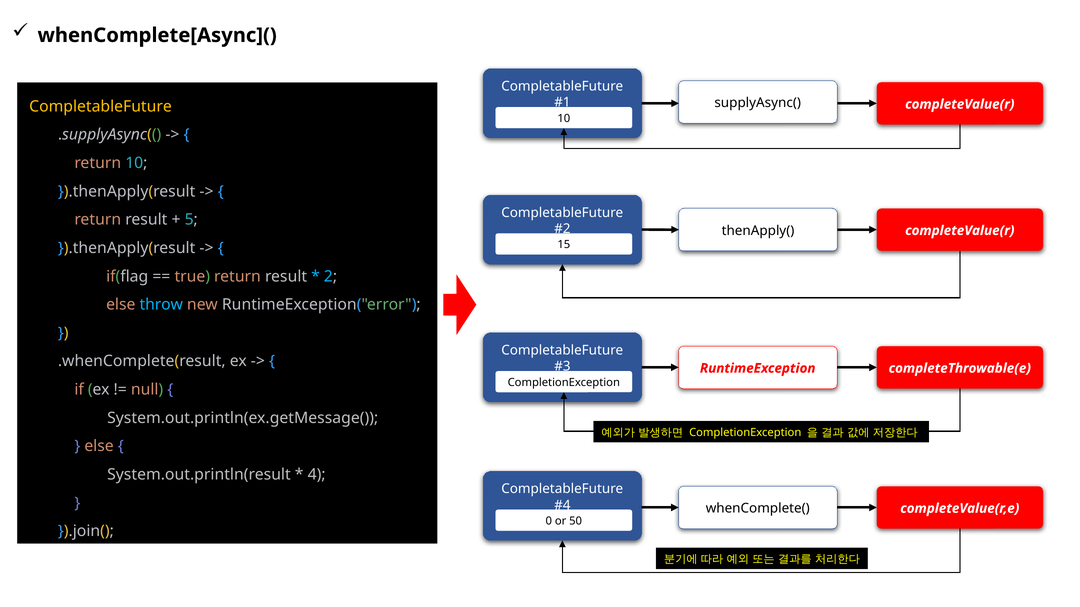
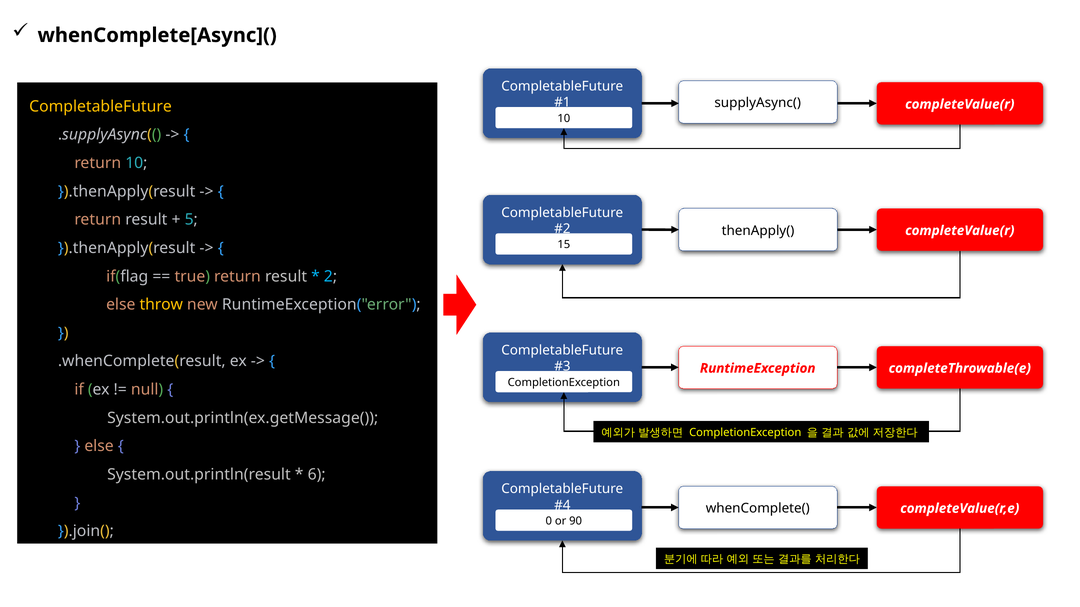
throw colour: light blue -> yellow (161, 305)
4: 4 -> 6 (317, 475)
50: 50 -> 90 (576, 521)
